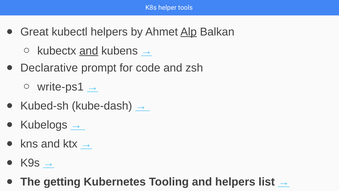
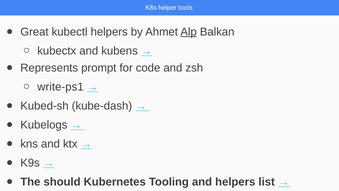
and underline: present -> none (89, 51)
Declarative: Declarative -> Represents (49, 68)
getting: getting -> should (62, 182)
